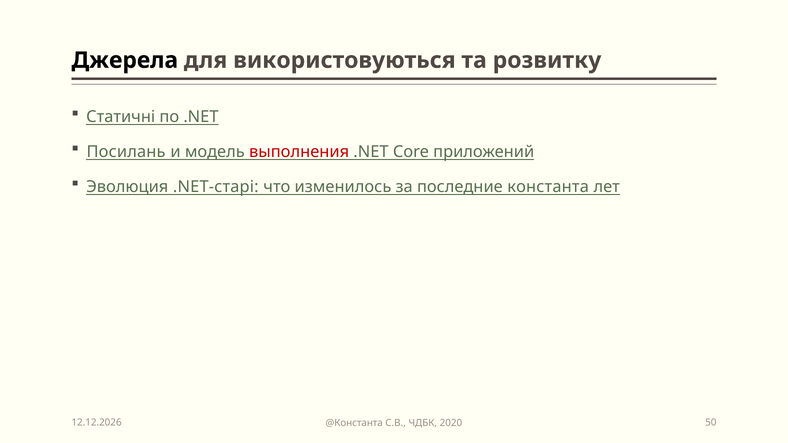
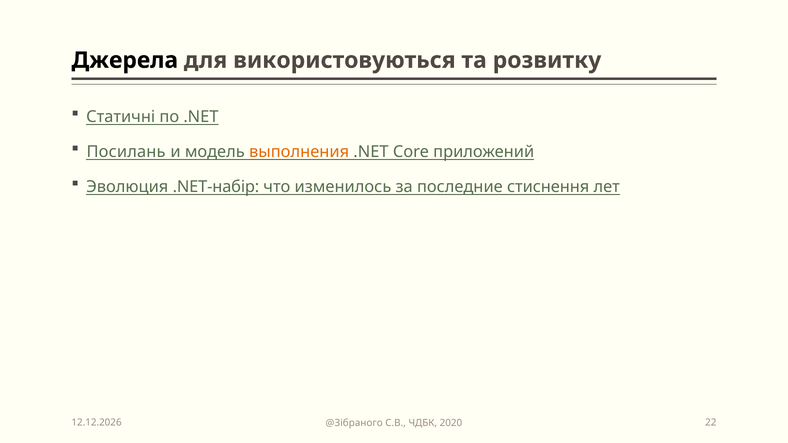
выполнения colour: red -> orange (299, 152)
.NET-старі: .NET-старі -> .NET-набір (216, 187)
константа: константа -> стиснення (548, 187)
@Константа: @Константа -> @Зібраного (354, 423)
50: 50 -> 22 (711, 423)
